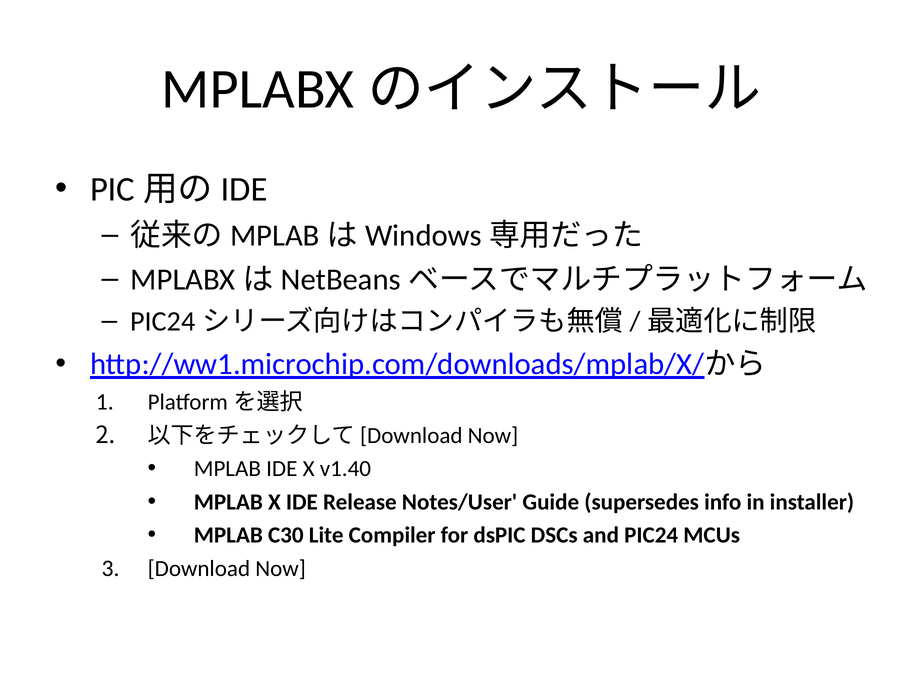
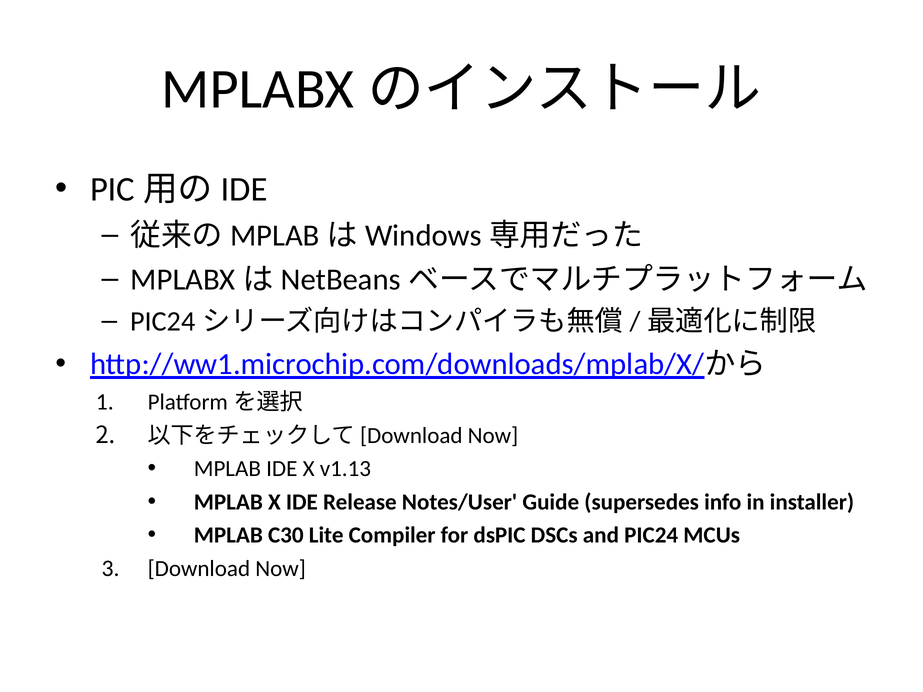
v1.40: v1.40 -> v1.13 (345, 469)
